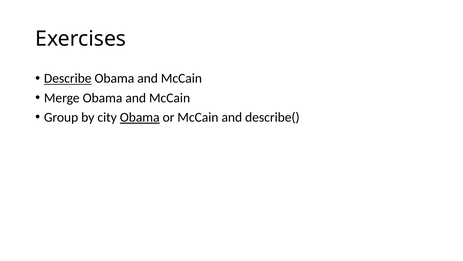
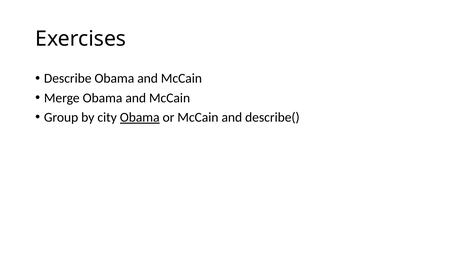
Describe underline: present -> none (68, 78)
